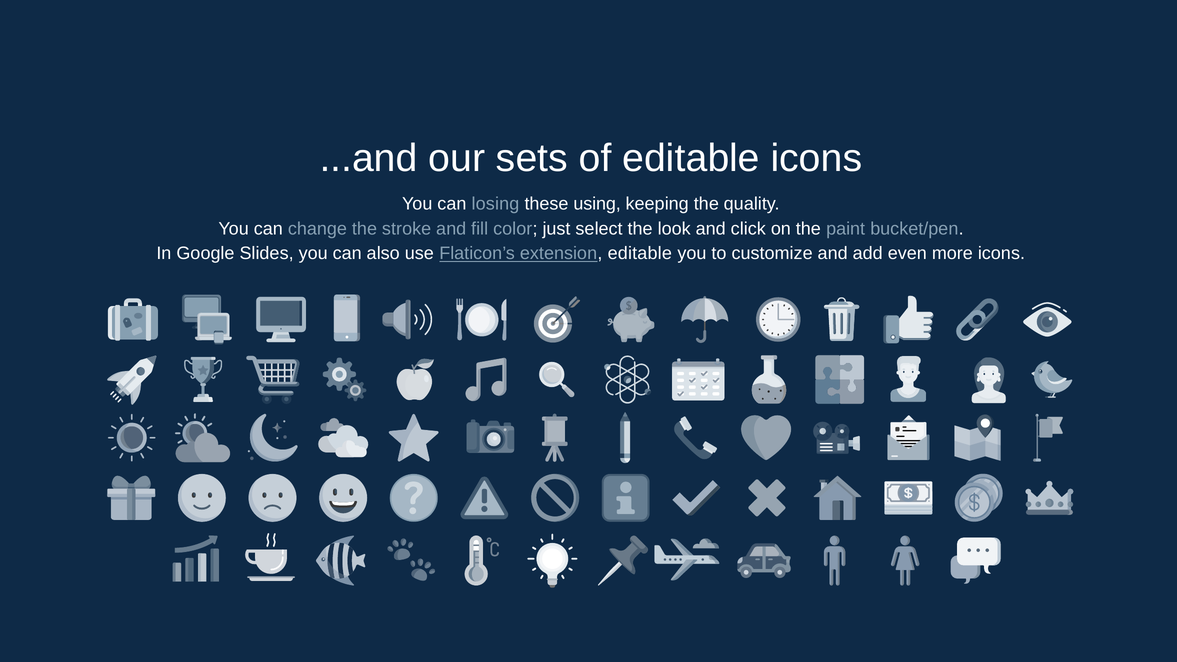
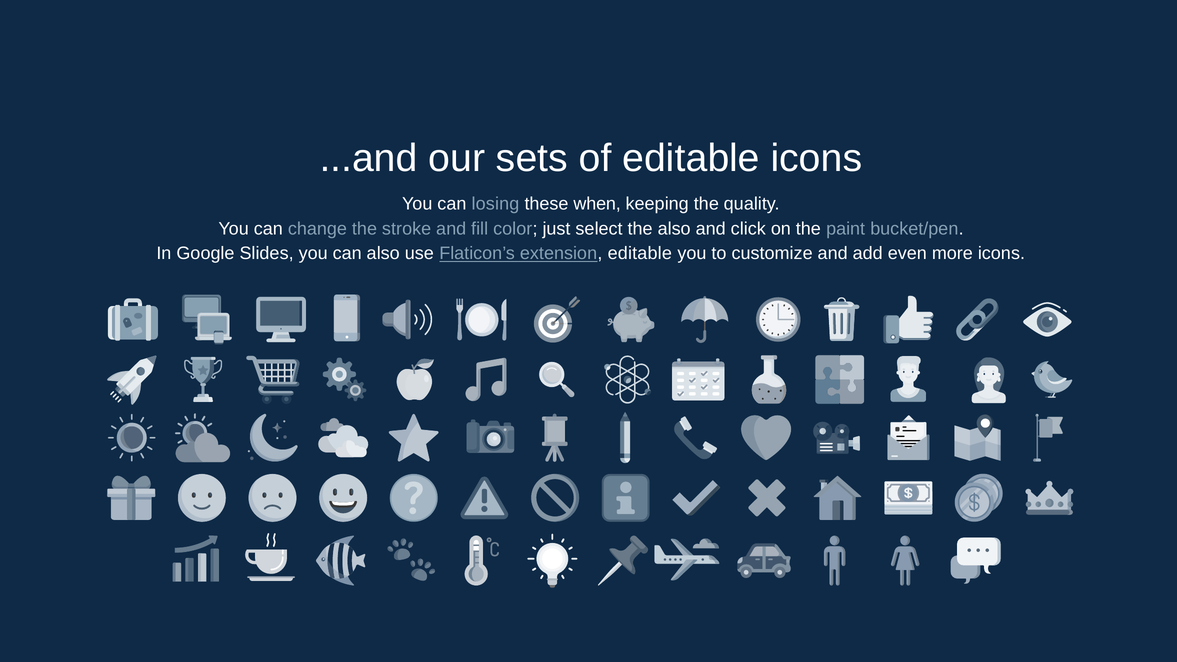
using: using -> when (597, 204)
the look: look -> also (674, 229)
